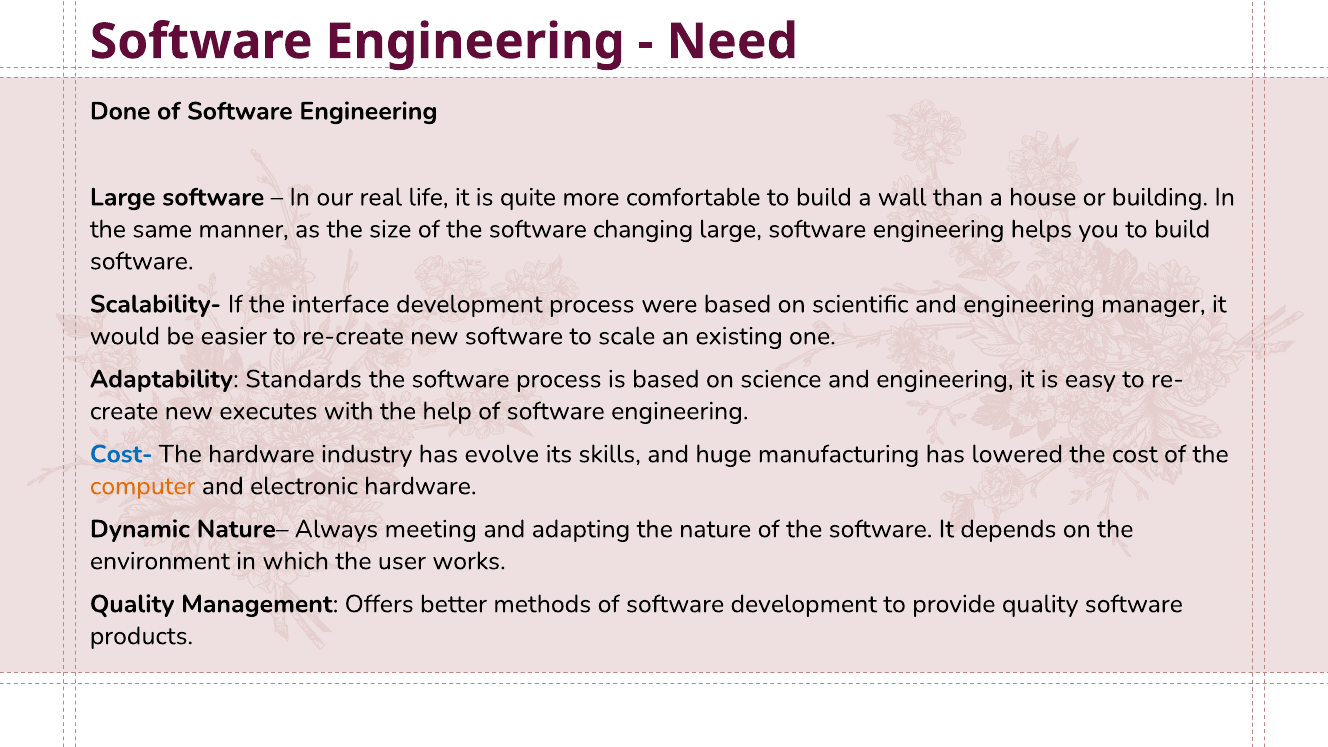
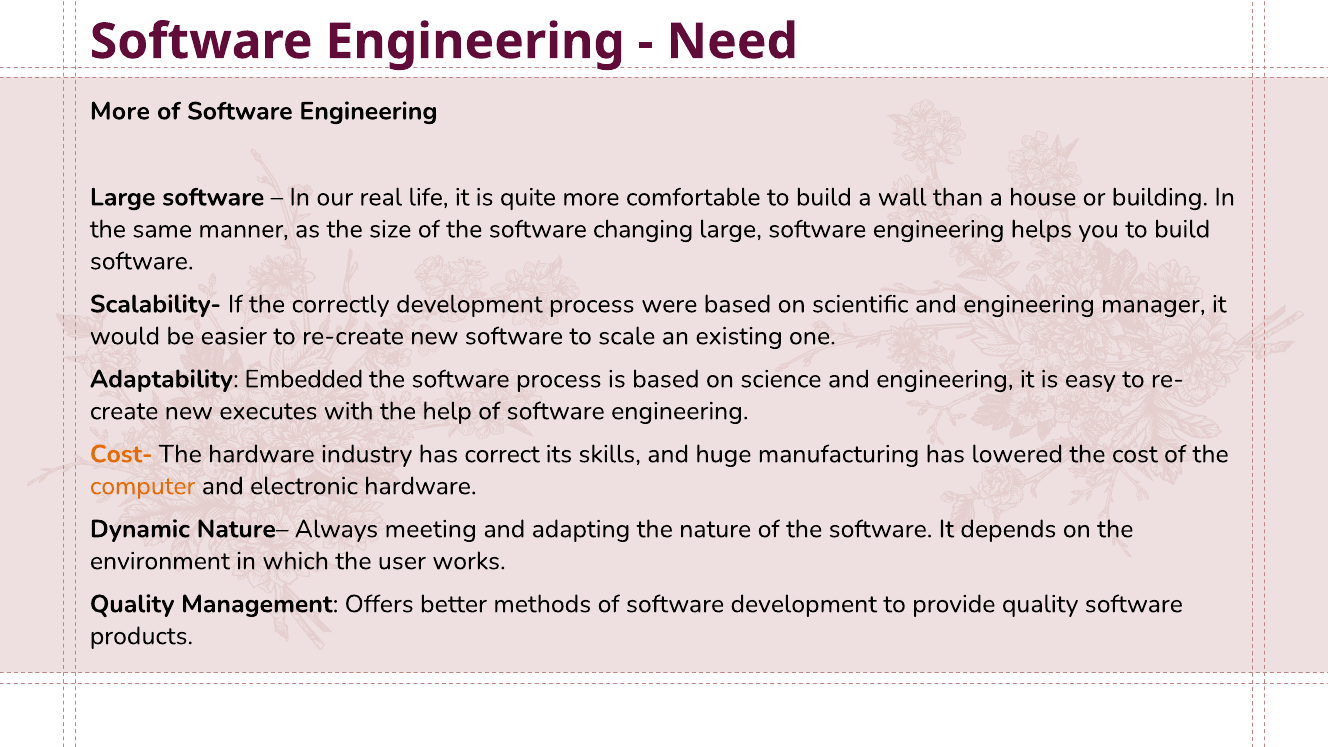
Done: Done -> More (120, 111)
interface: interface -> correctly (341, 304)
Standards: Standards -> Embedded (304, 379)
Cost- colour: blue -> orange (121, 454)
evolve: evolve -> correct (502, 454)
